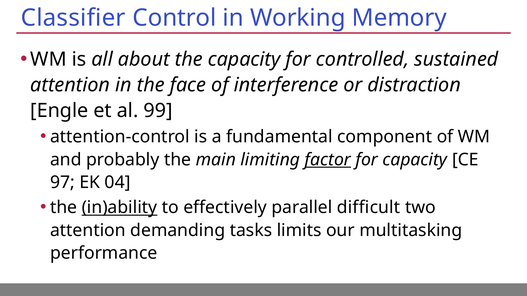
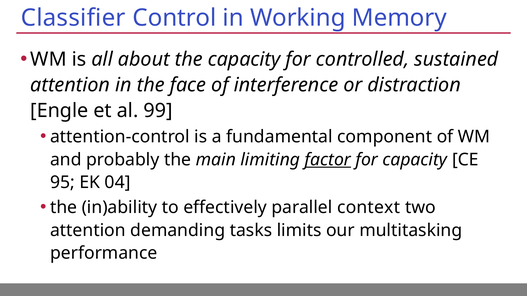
97: 97 -> 95 (62, 183)
in)ability underline: present -> none (119, 208)
difficult: difficult -> context (369, 208)
